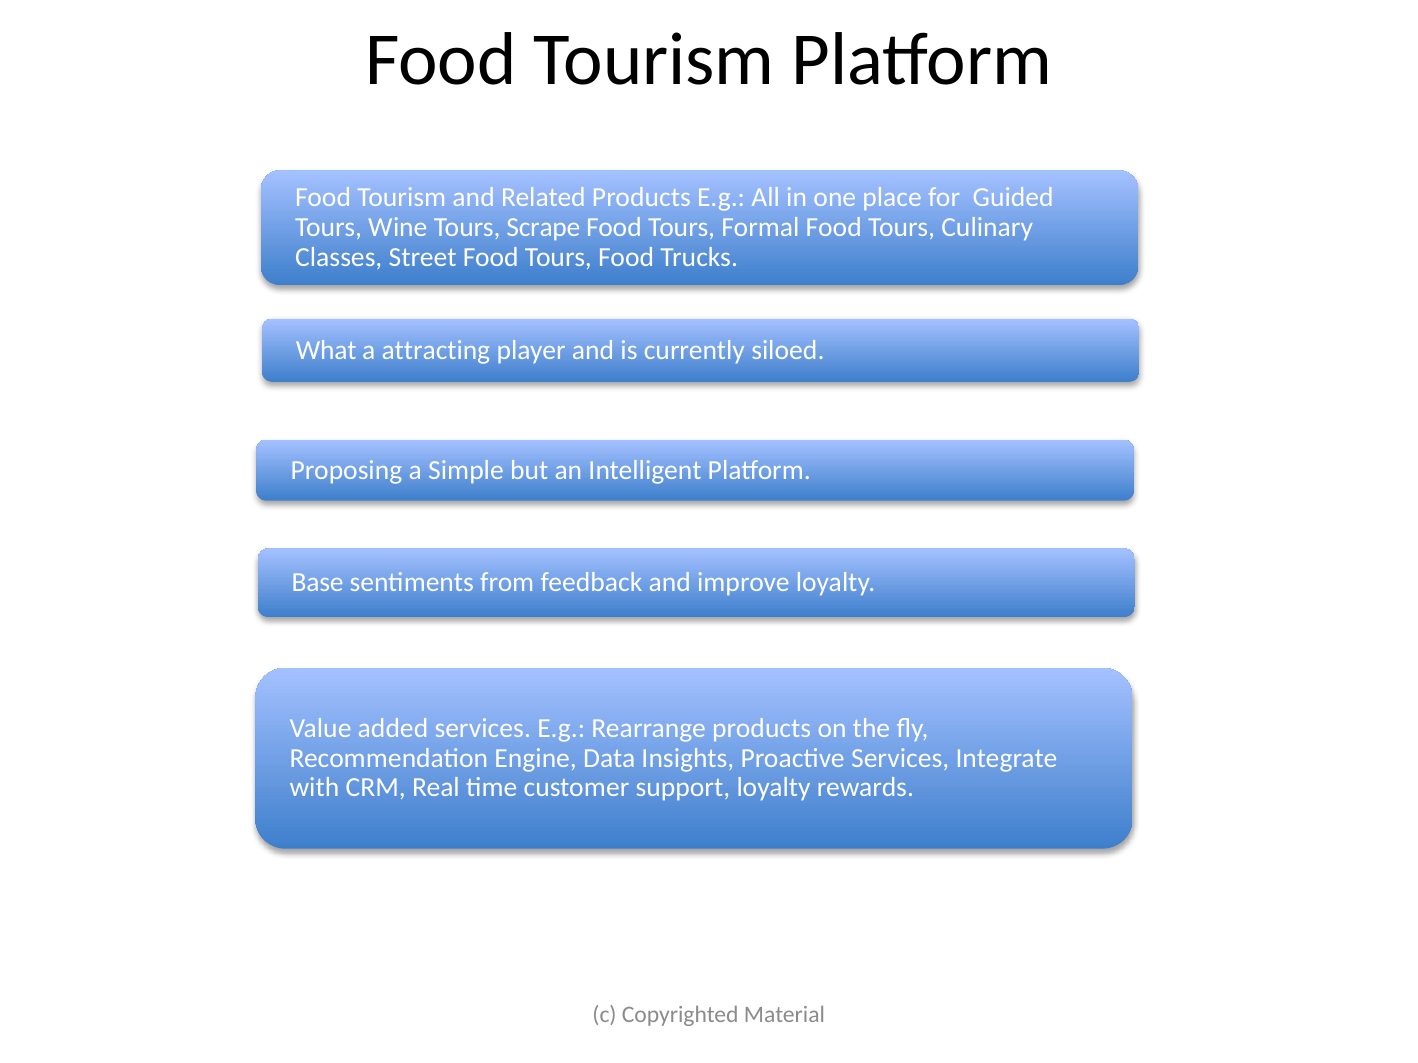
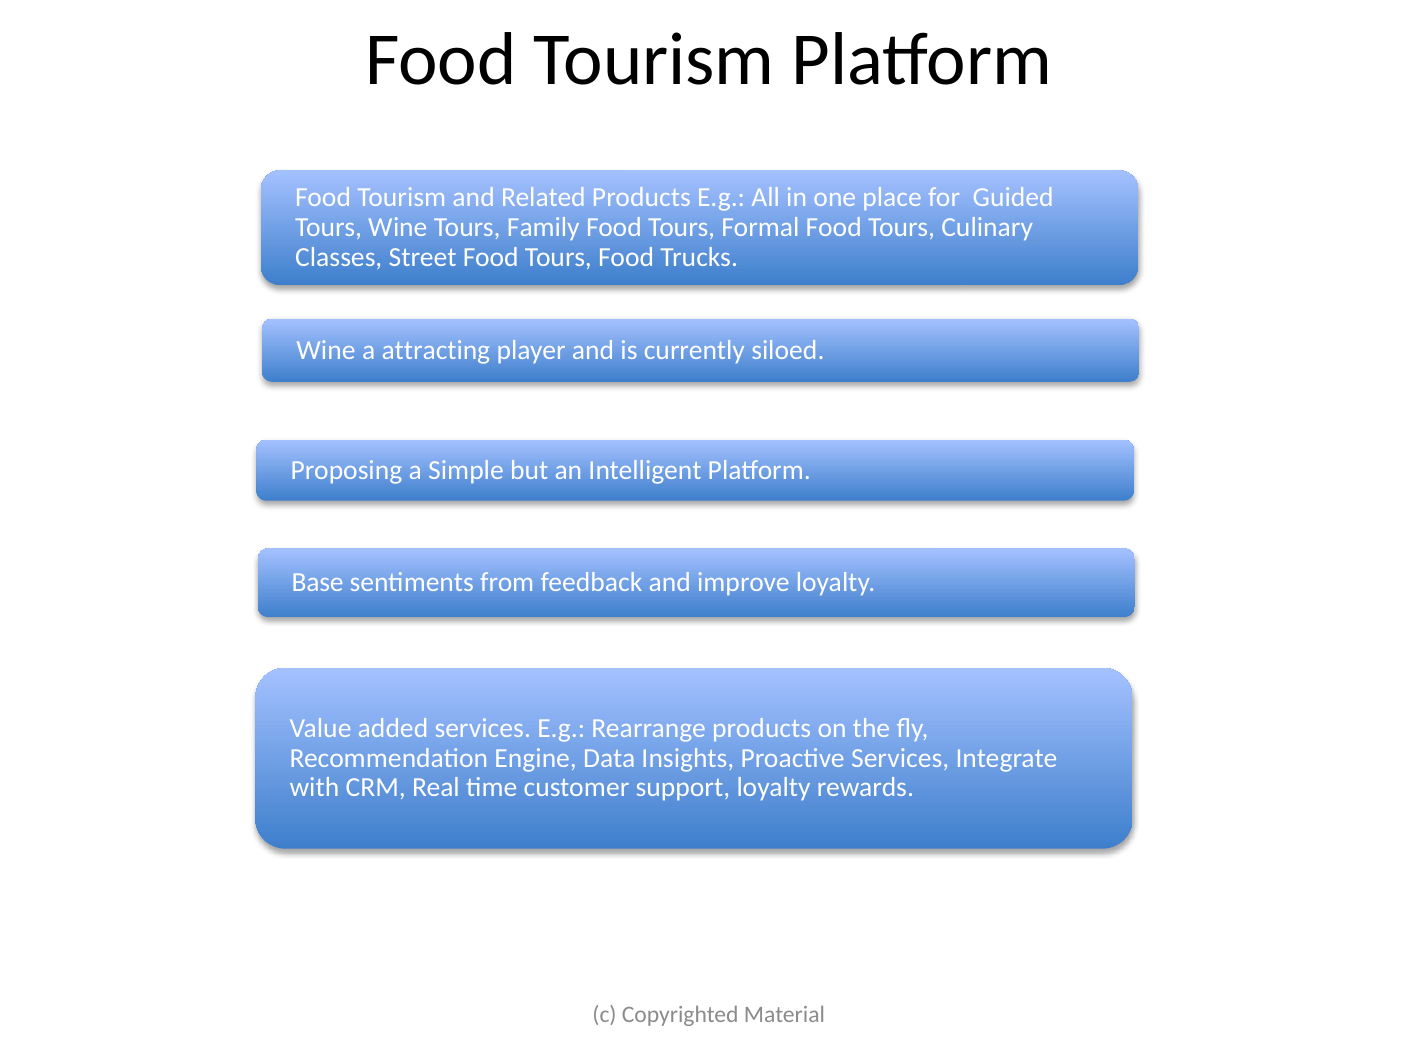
Scrape: Scrape -> Family (543, 228)
What: What -> Wine (326, 350)
